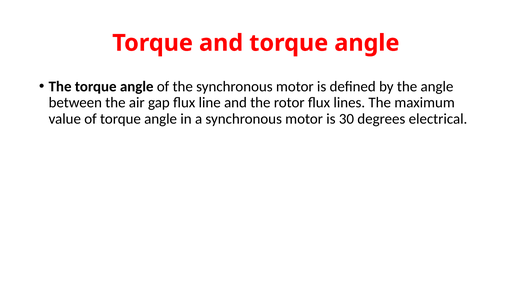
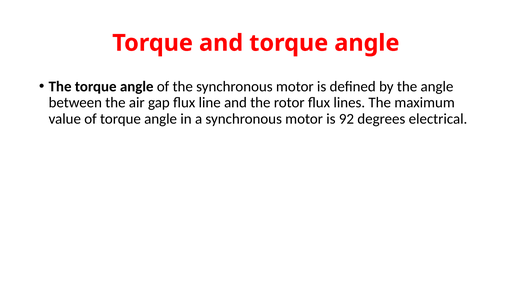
30: 30 -> 92 (346, 119)
